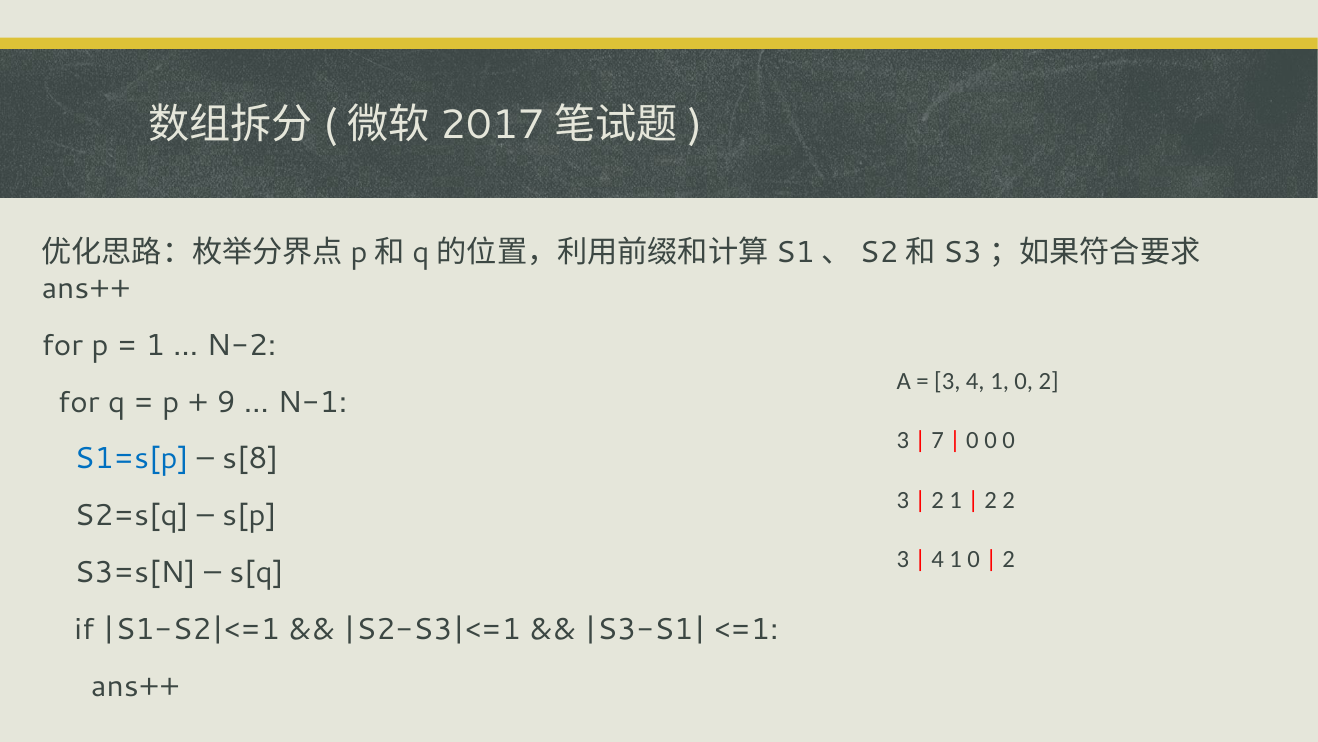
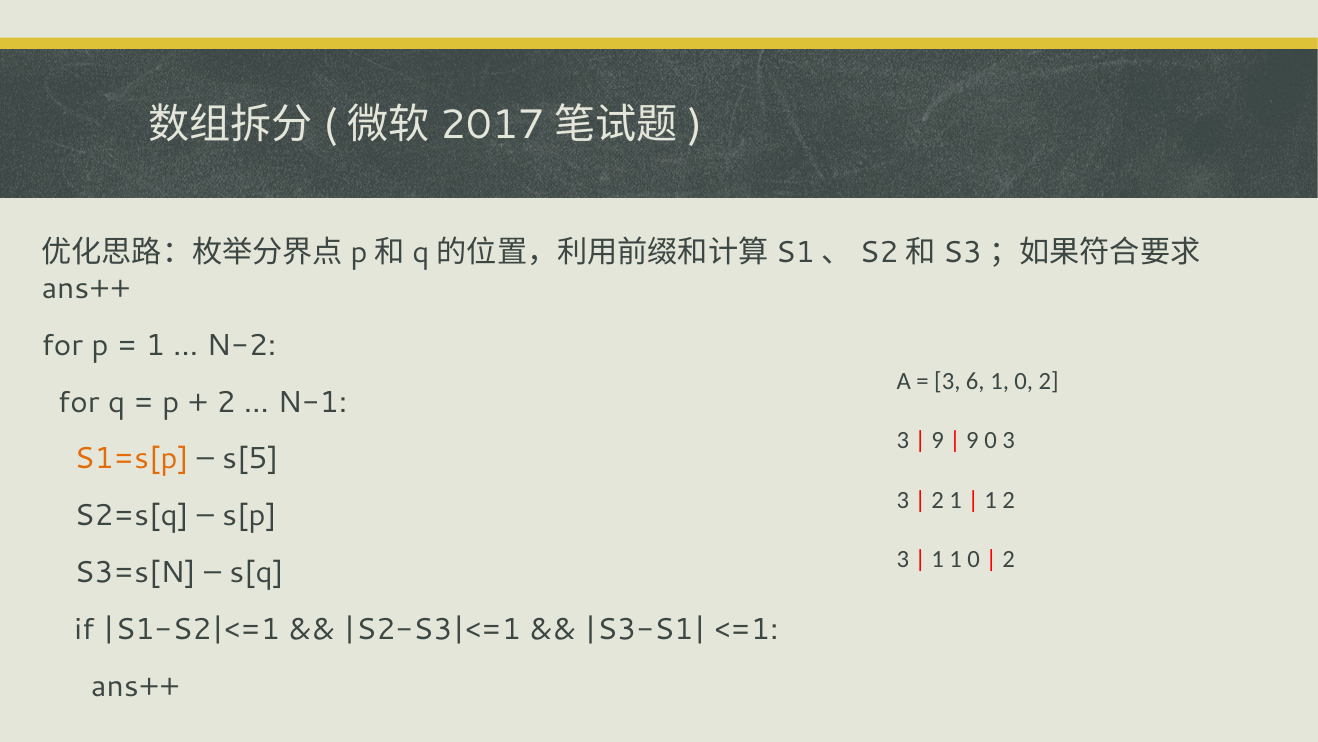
3 4: 4 -> 6 (975, 381)
9: 9 -> 2 (226, 402)
7: 7 -> 9 (938, 440)
0: 0 -> 9 (972, 440)
0: 0 -> 3 (1009, 440)
S1=s[p colour: blue -> orange (132, 458)
s[8: s[8 -> s[5 (250, 458)
2: 2 -> 1 (991, 500)
4: 4 -> 1 (938, 559)
